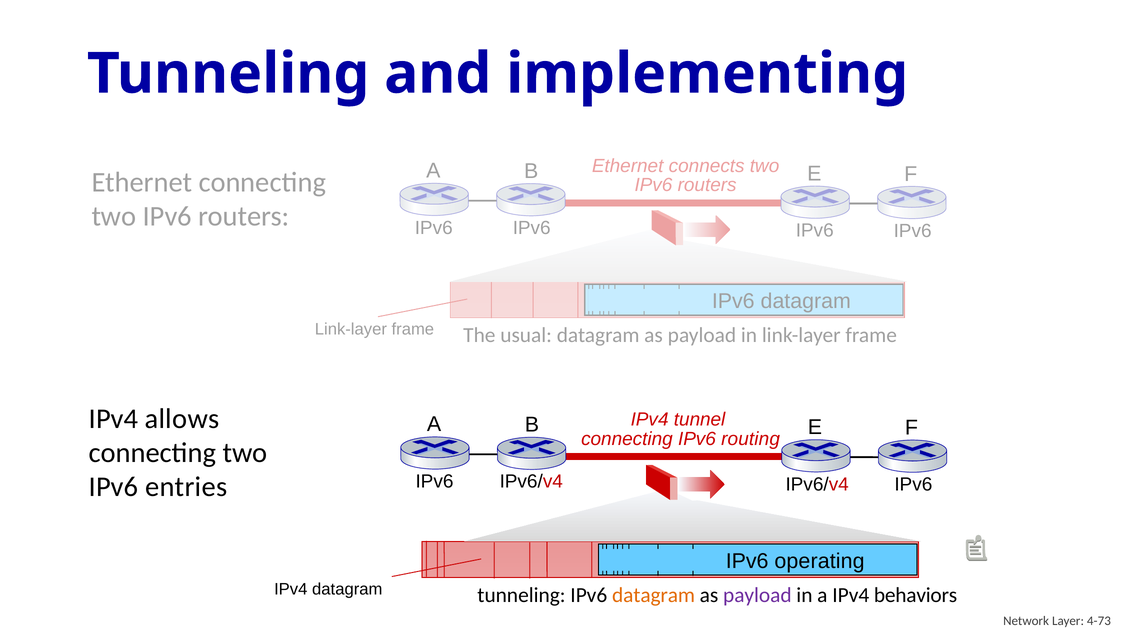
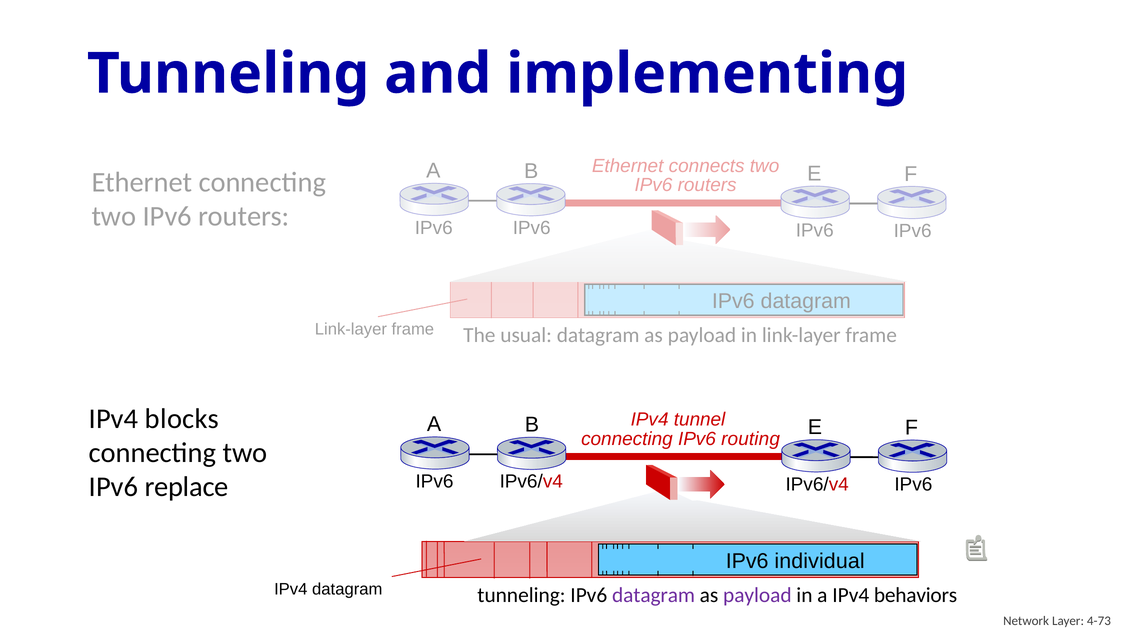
allows: allows -> blocks (182, 418)
entries: entries -> replace (187, 487)
operating: operating -> individual (820, 561)
datagram colour: orange -> purple (654, 595)
